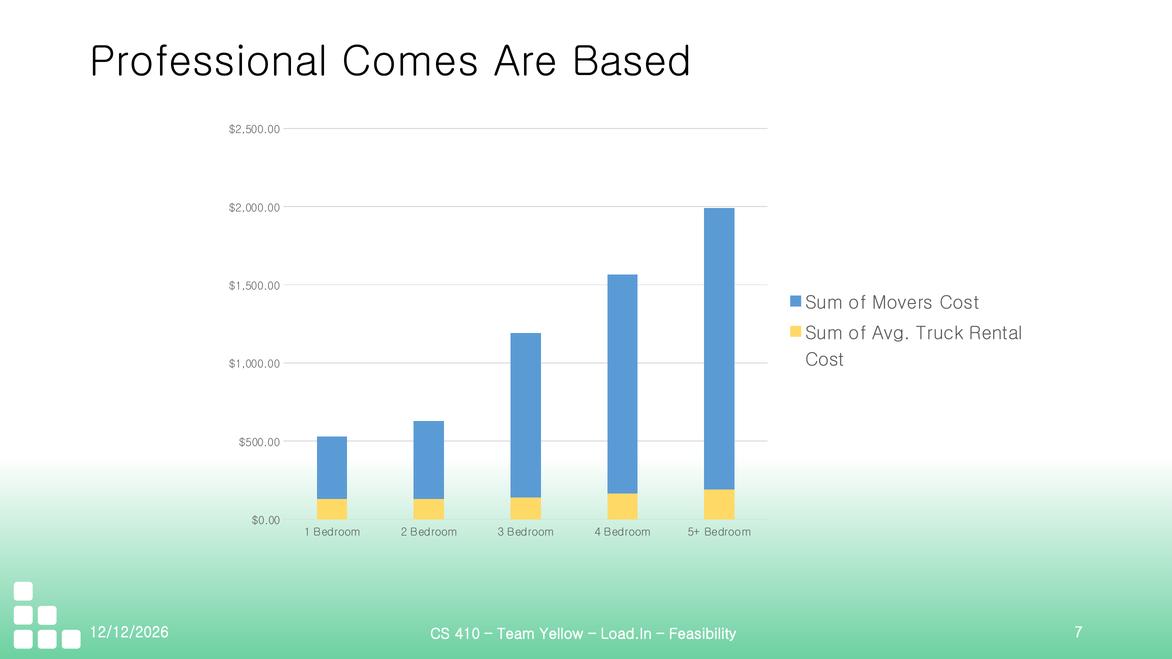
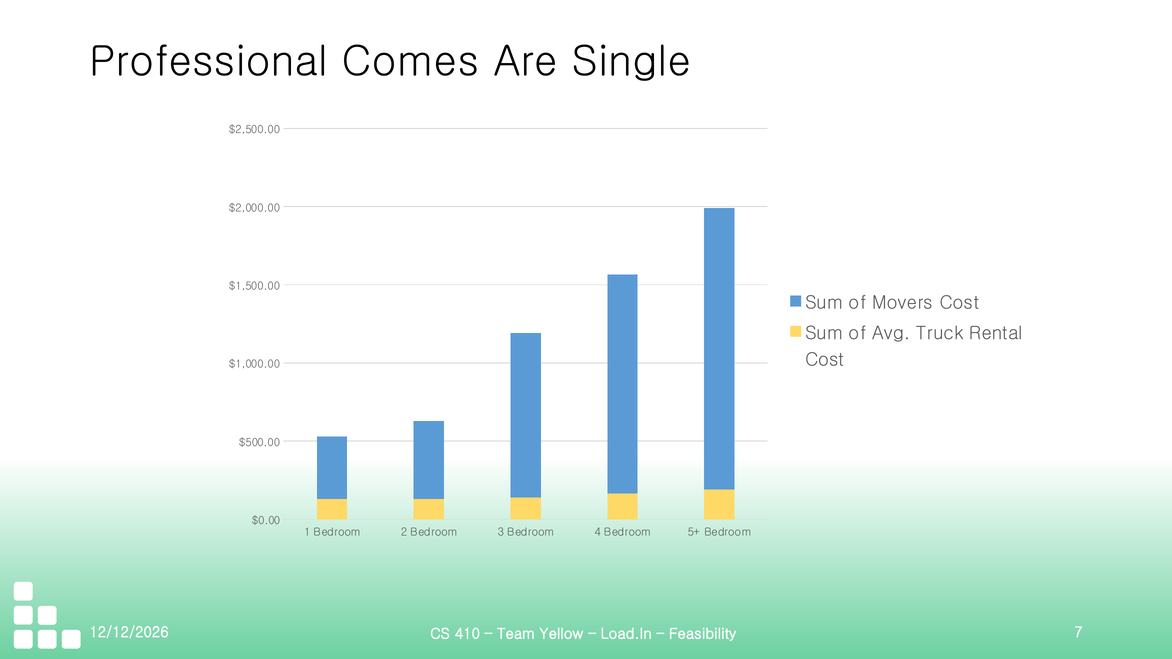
Based: Based -> Single (631, 62)
